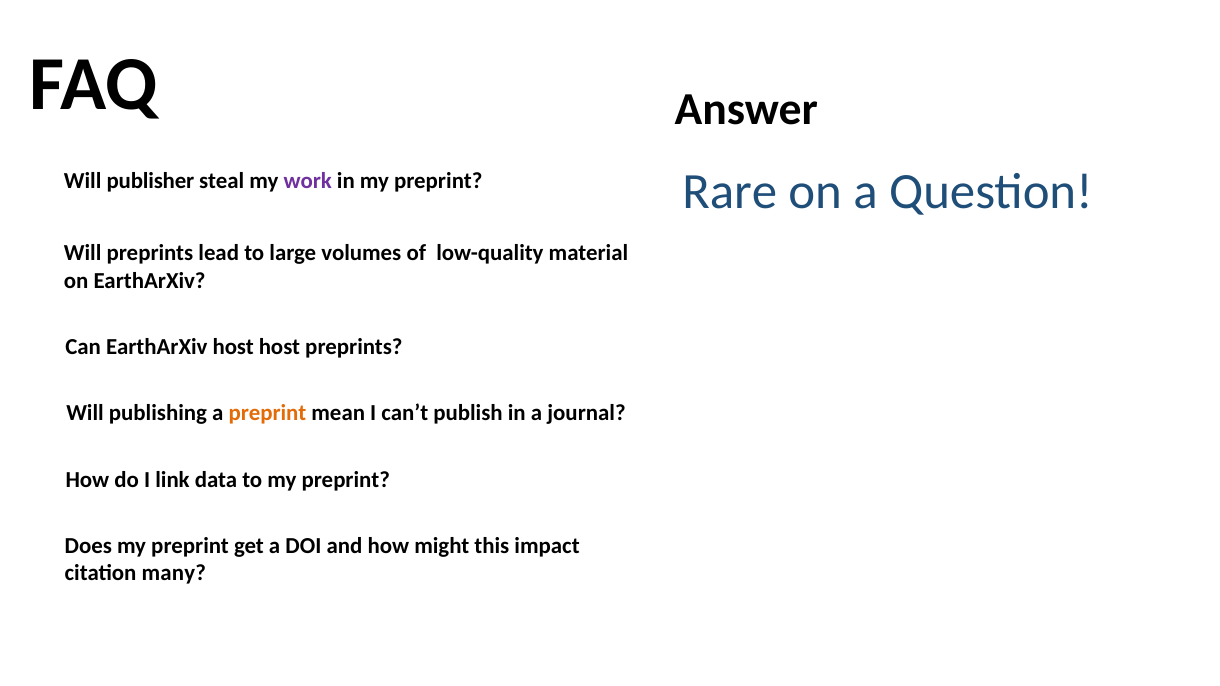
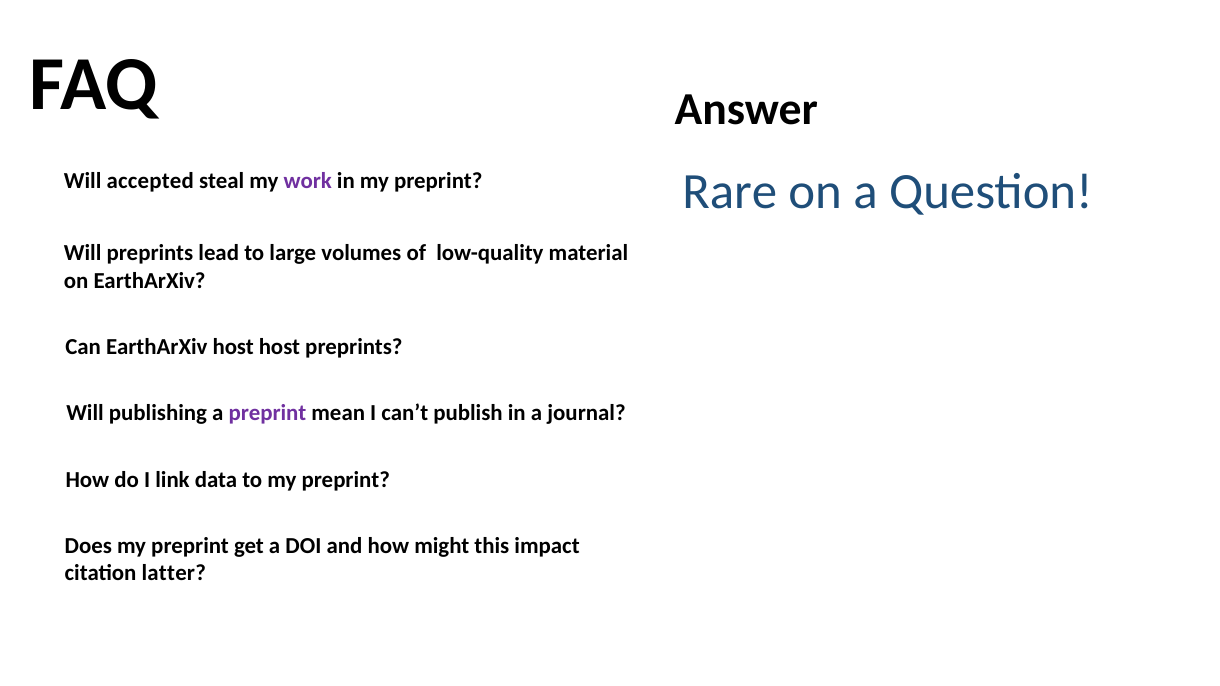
publisher: publisher -> accepted (150, 181)
preprint colour: orange -> purple (267, 413)
many: many -> latter (174, 574)
